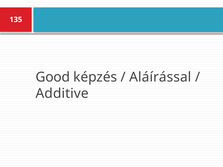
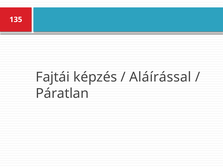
Good: Good -> Fajtái (53, 77)
Additive: Additive -> Páratlan (62, 94)
